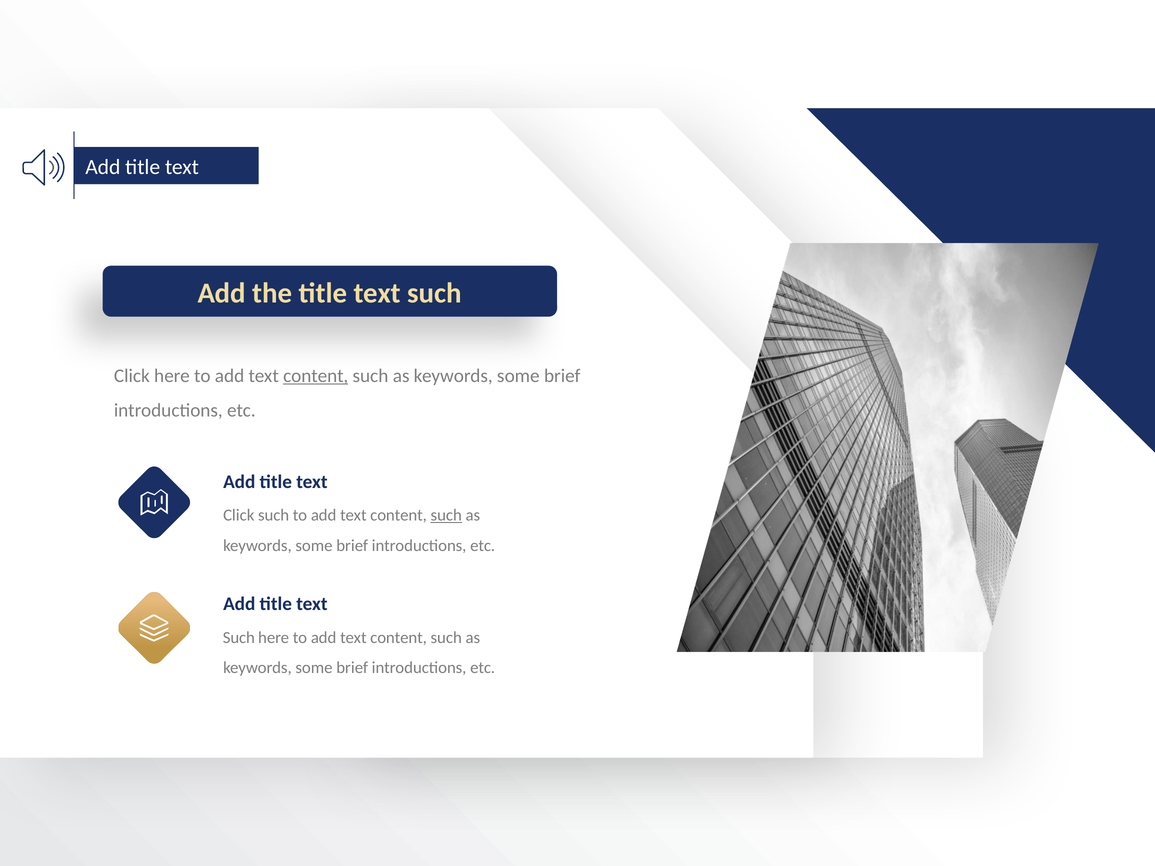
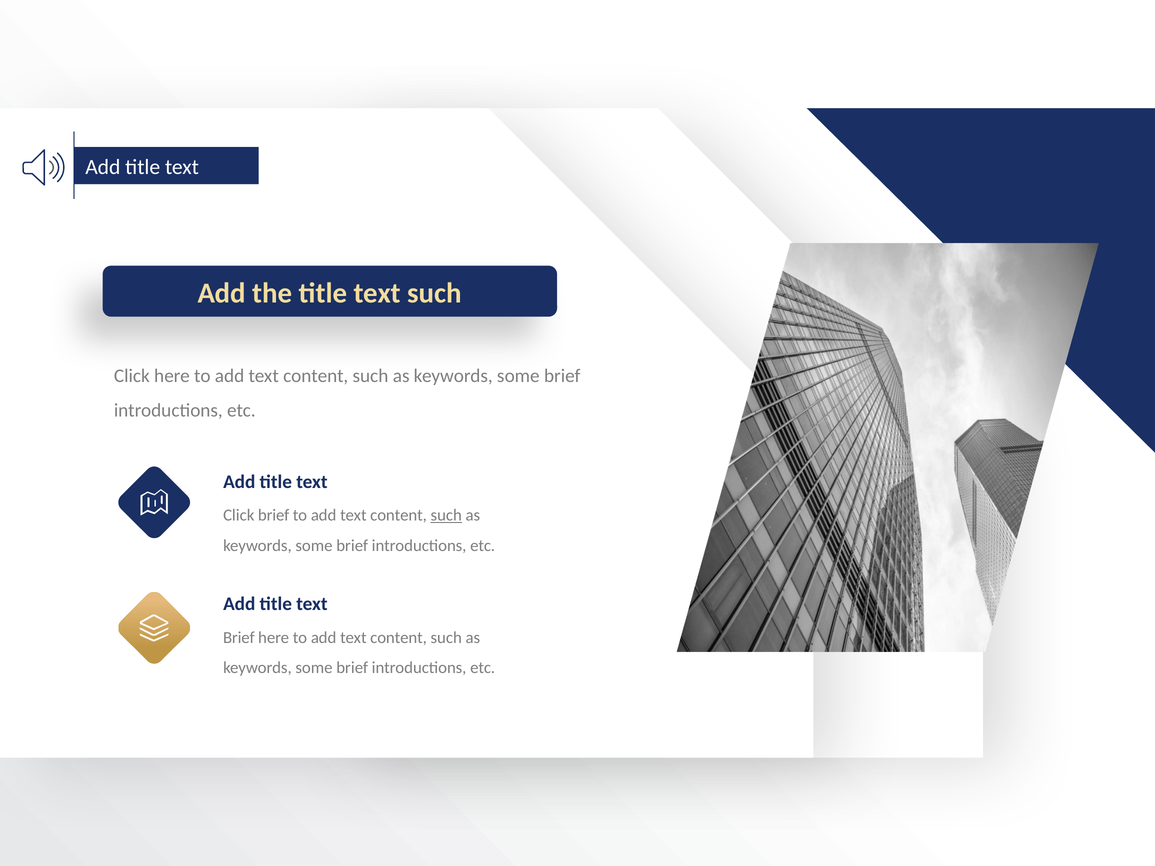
content underline: present -> none (316, 376)
Click such: such -> brief (274, 516)
Such: Such -> Brief (239, 638)
